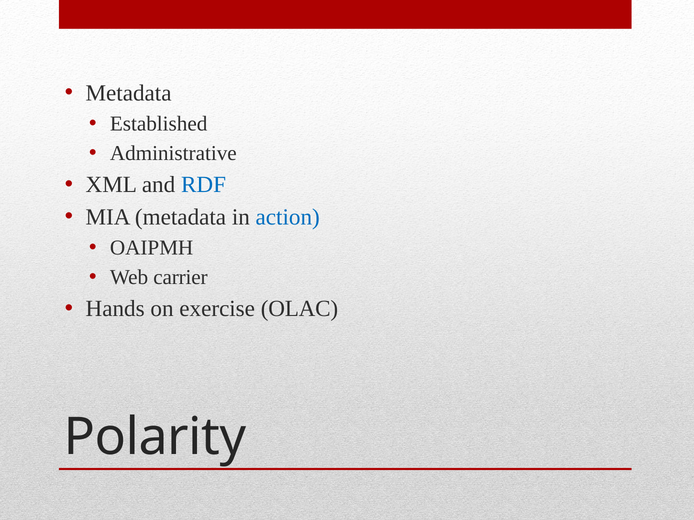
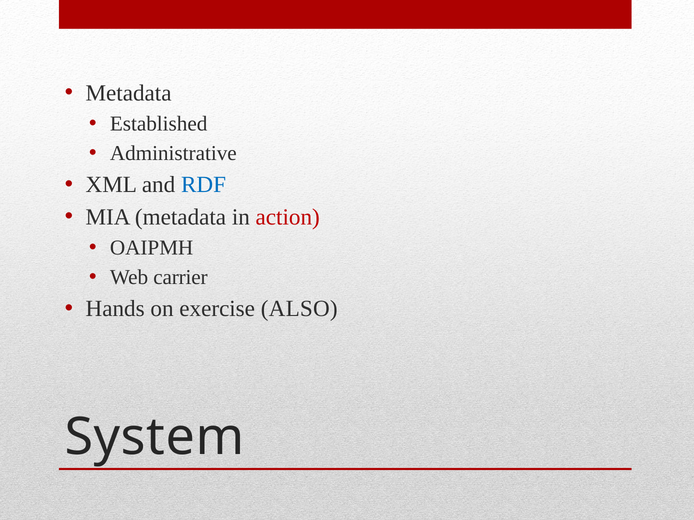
action colour: blue -> red (288, 217)
OLAC: OLAC -> ALSO (299, 309)
Polarity: Polarity -> System (154, 437)
